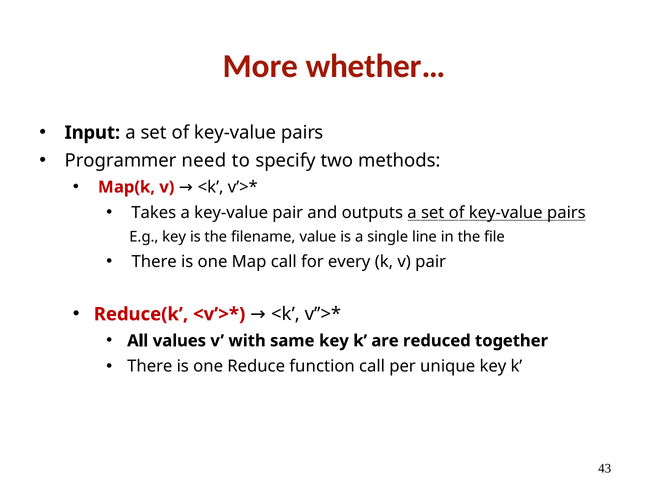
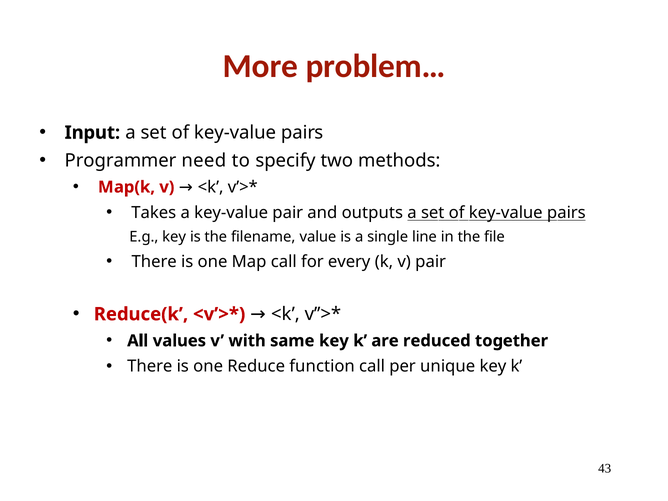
whether…: whether… -> problem… (376, 66)
